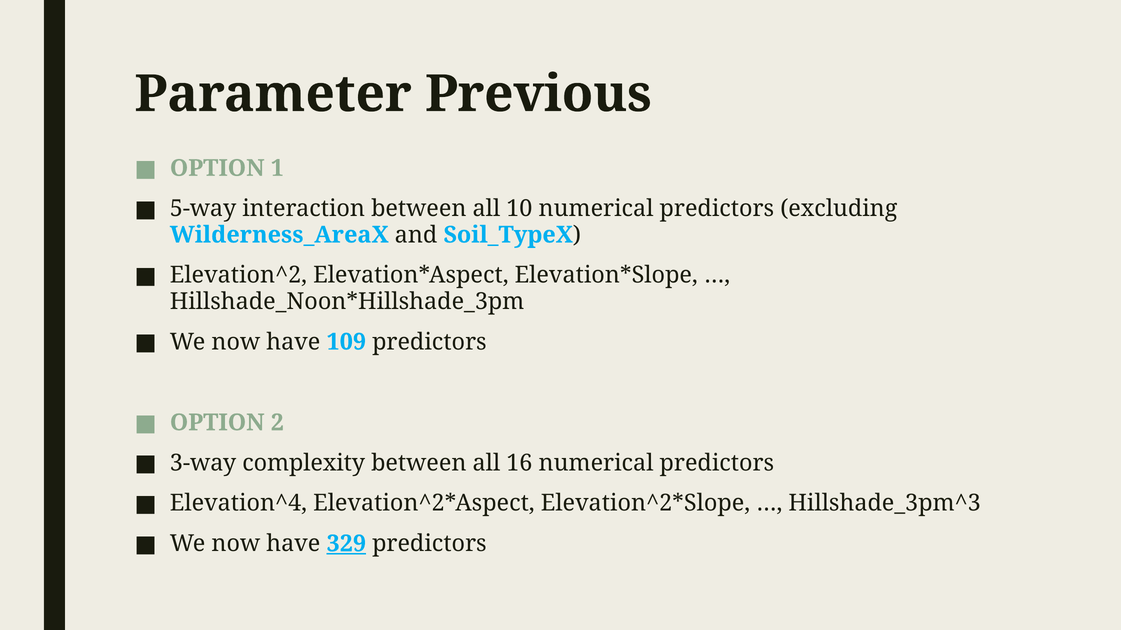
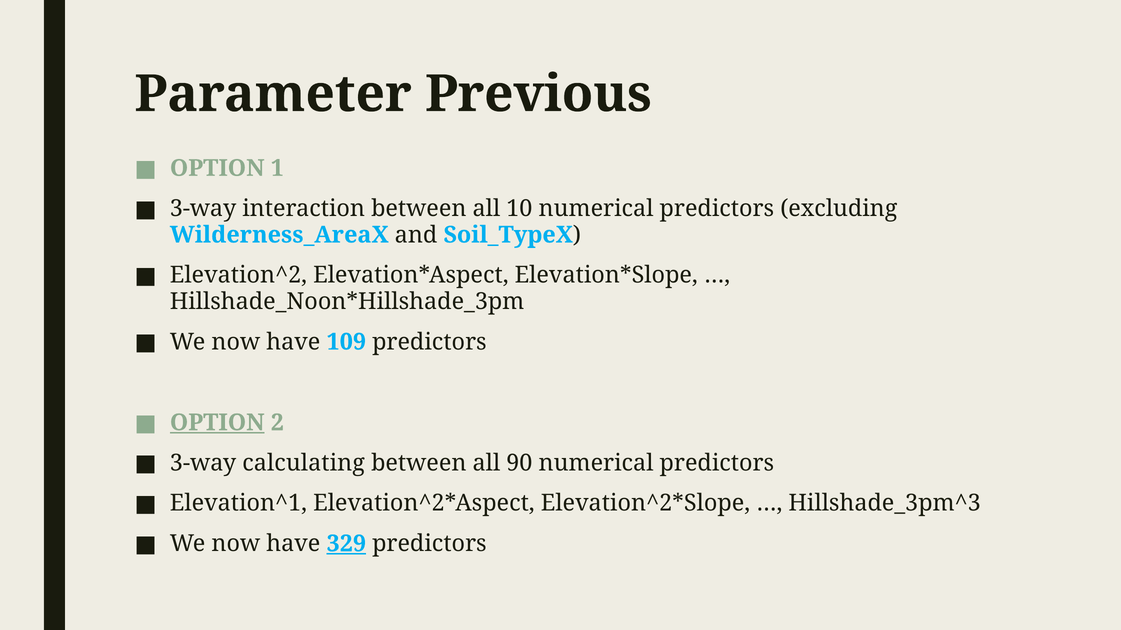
5-way: 5-way -> 3-way (203, 209)
OPTION underline: none -> present (217, 423)
complexity: complexity -> calculating (304, 463)
16: 16 -> 90 (519, 463)
Elevation^4: Elevation^4 -> Elevation^1 (238, 504)
